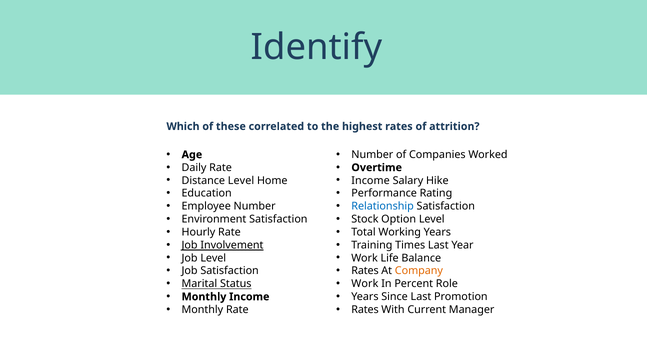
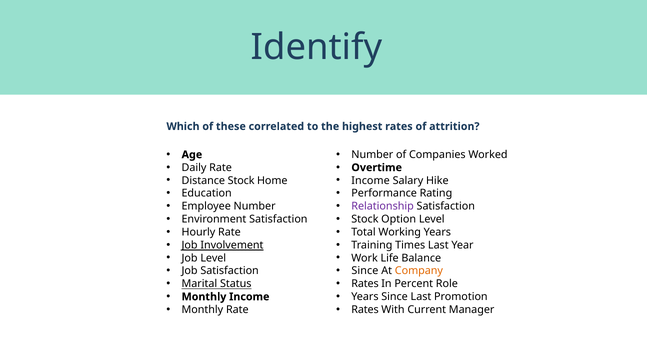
Distance Level: Level -> Stock (241, 180)
Relationship colour: blue -> purple (383, 206)
Rates: Rates -> Since (365, 271)
Work: Work -> Rates (365, 284)
